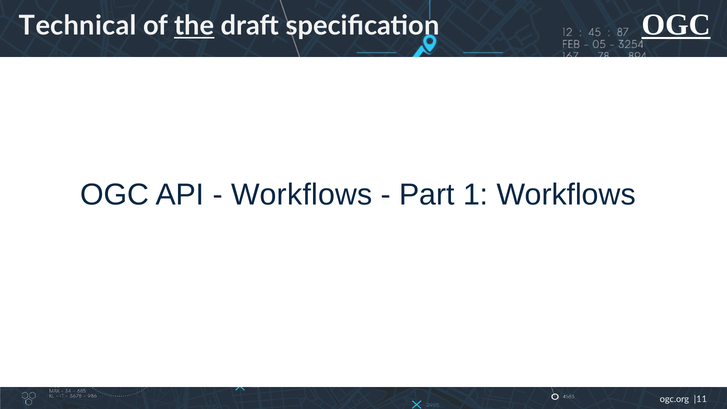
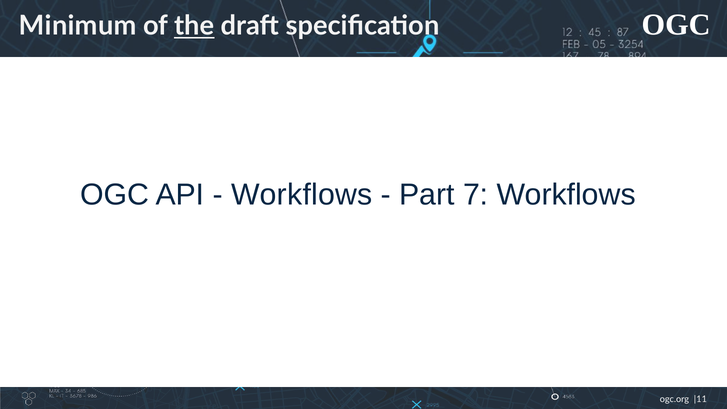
OGC underline: present -> none (676, 25)
Technical: Technical -> Minimum (78, 26)
1: 1 -> 7 (476, 195)
